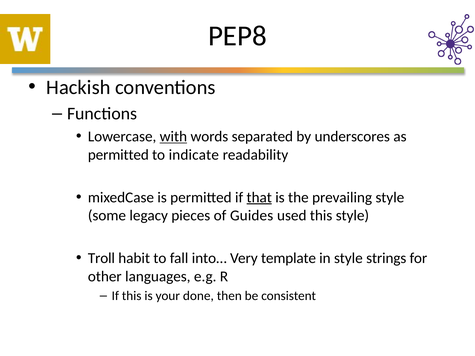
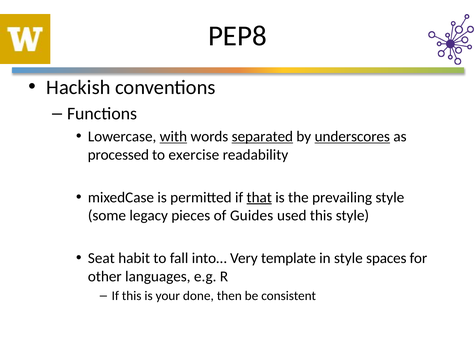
separated underline: none -> present (262, 137)
underscores underline: none -> present (352, 137)
permitted: permitted -> processed (118, 155)
indicate: indicate -> exercise (194, 155)
Troll: Troll -> Seat (101, 258)
strings: strings -> spaces (386, 258)
